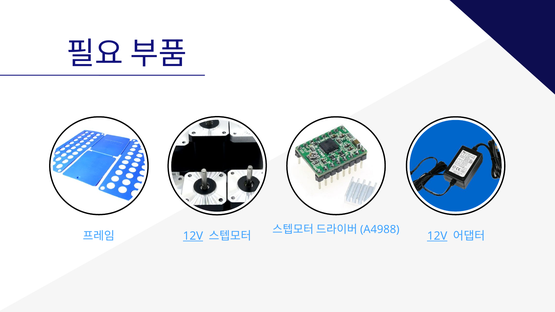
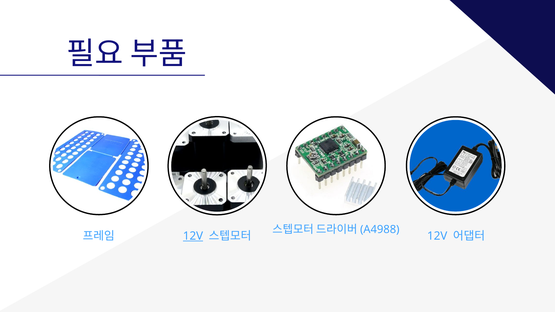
12V underline: present -> none (437, 236)
